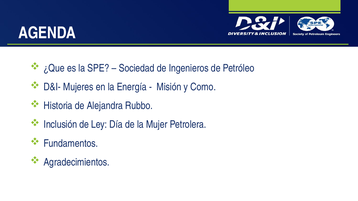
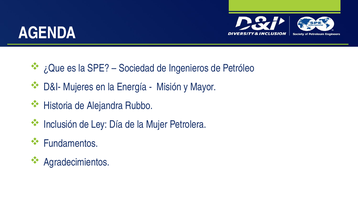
Como: Como -> Mayor (203, 87)
